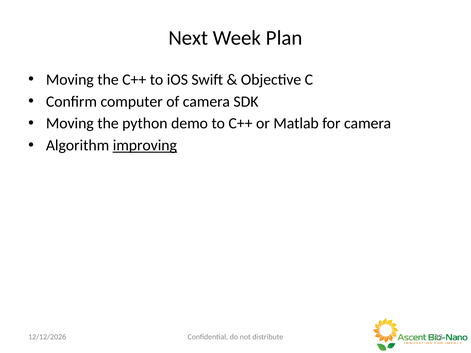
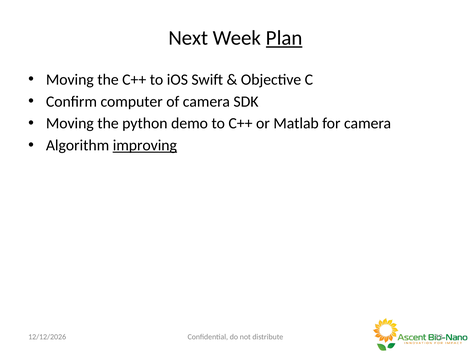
Plan underline: none -> present (284, 38)
